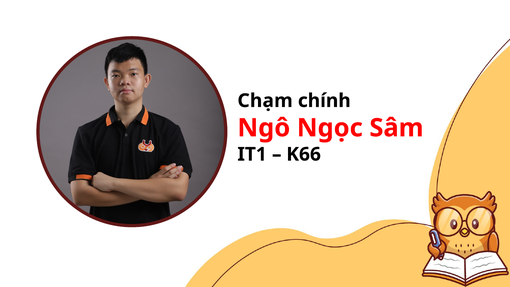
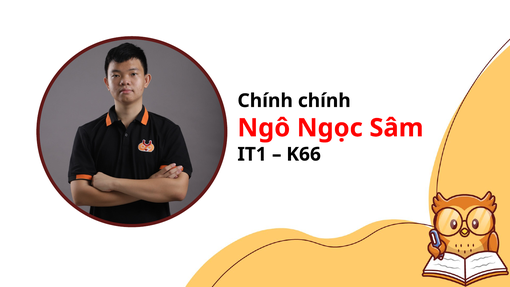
Chạm: Chạm -> Chính (265, 101)
